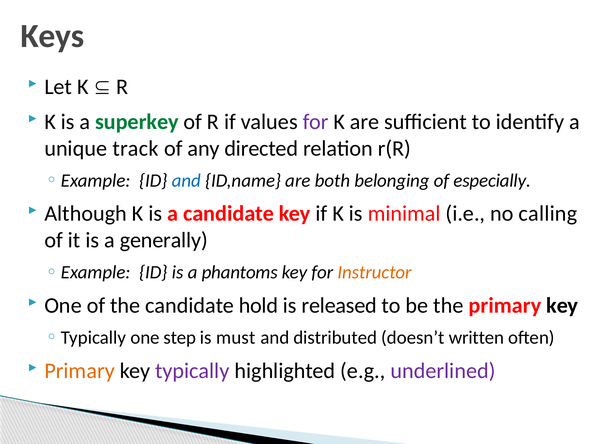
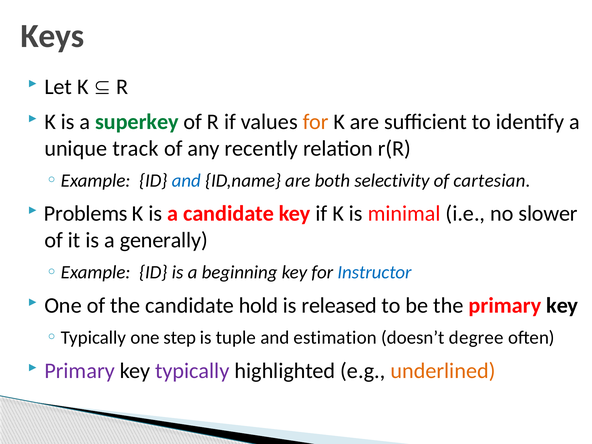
for colour: purple -> orange (316, 122)
directed: directed -> recently (261, 148)
belonging: belonging -> selectivity (392, 181)
especially: especially -> cartesian (492, 181)
Although: Although -> Problems (86, 214)
calling: calling -> slower (548, 214)
phantoms: phantoms -> beginning (240, 272)
Instructor colour: orange -> blue (375, 272)
must: must -> tuple (236, 338)
distributed: distributed -> estimation (335, 338)
written: written -> degree (476, 338)
Primary colour: orange -> purple (80, 371)
underlined colour: purple -> orange (443, 371)
